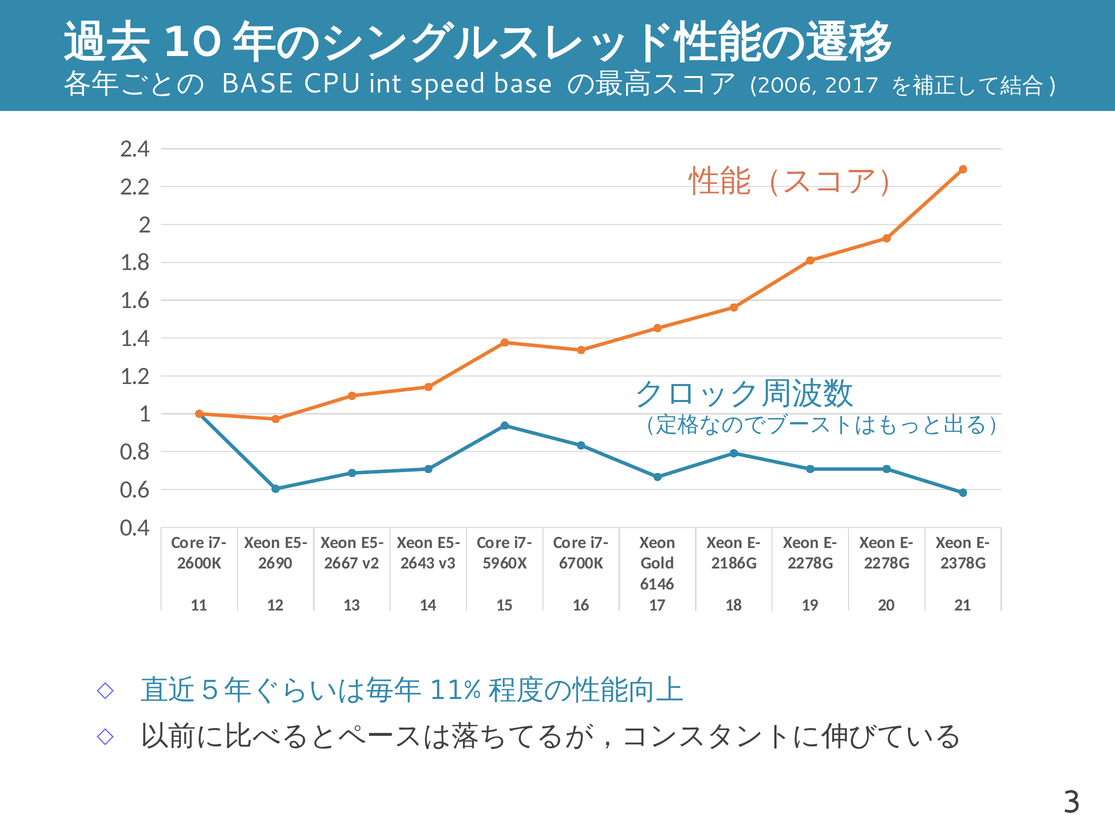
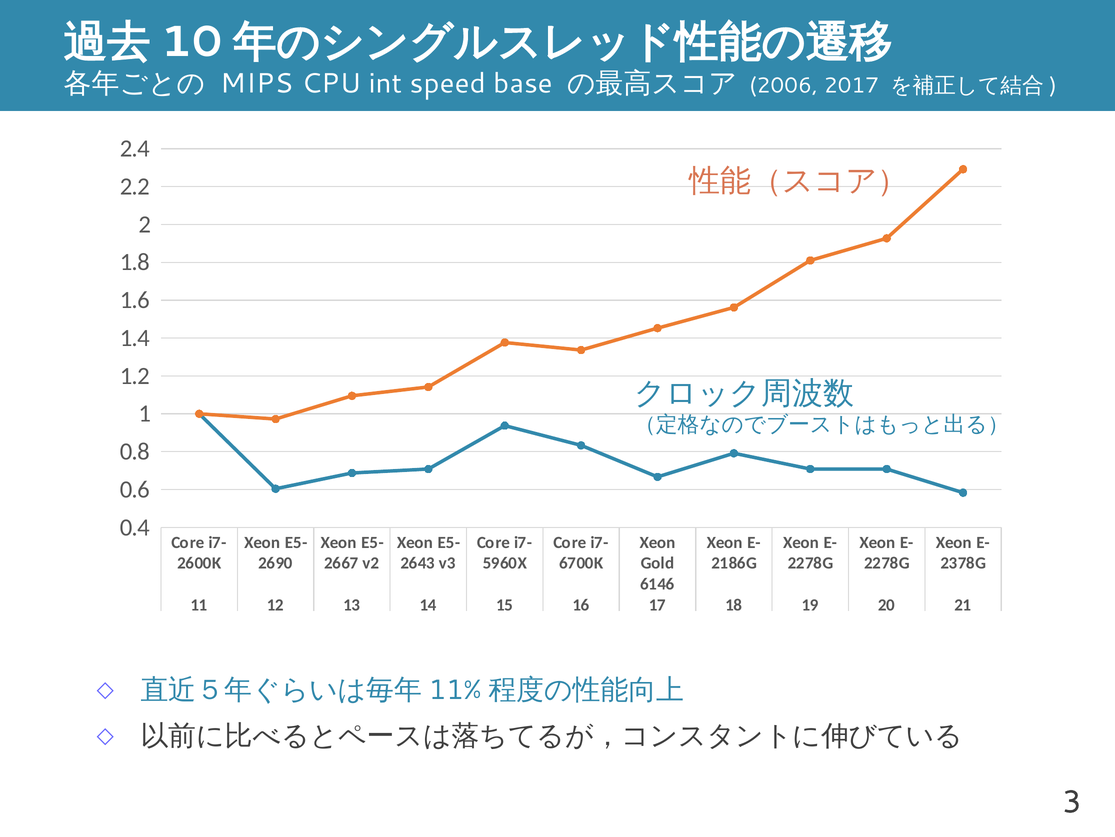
BASE: BASE -> MIPS (257, 83)
